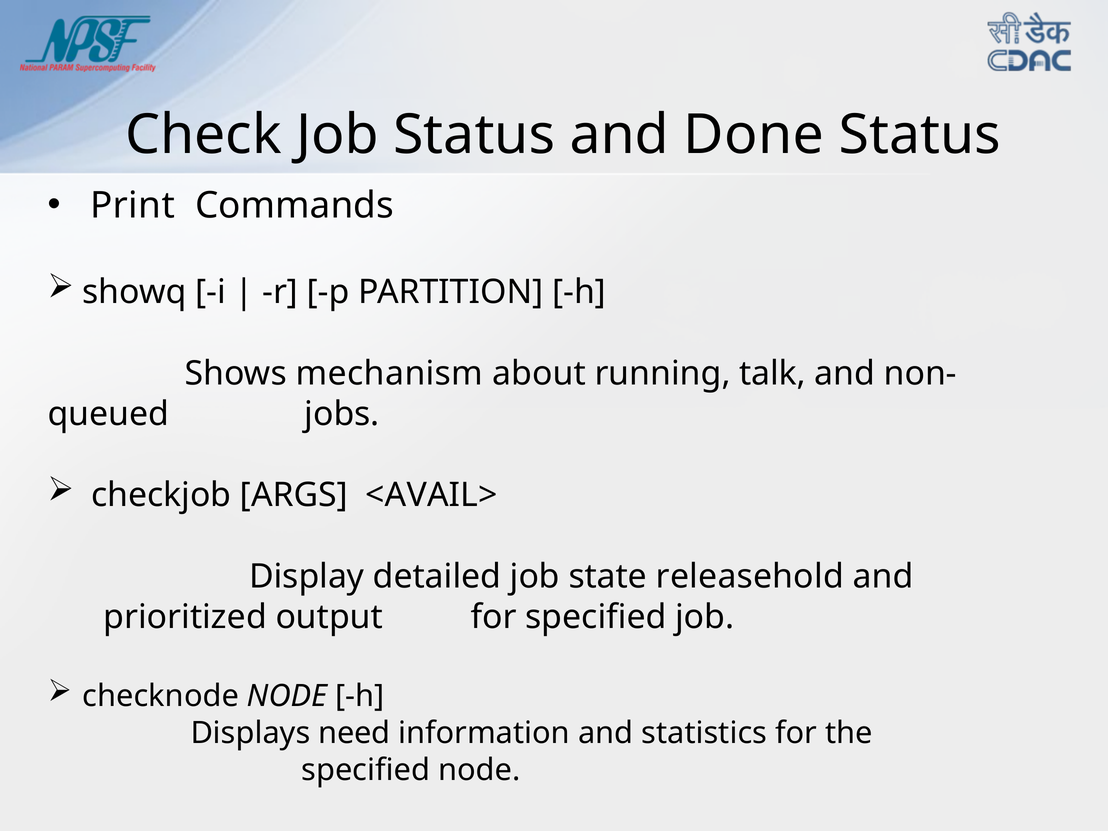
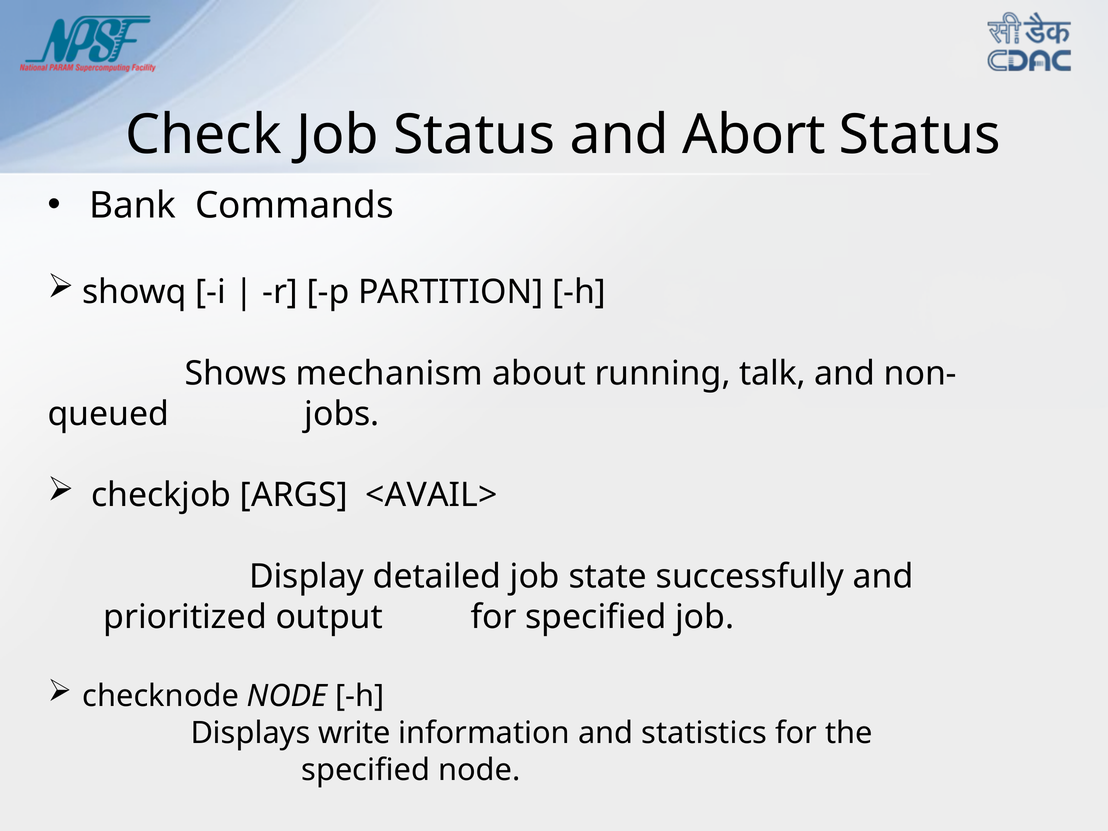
Done: Done -> Abort (754, 135)
Print: Print -> Bank (133, 206)
releasehold: releasehold -> successfully (750, 577)
need: need -> write (354, 733)
